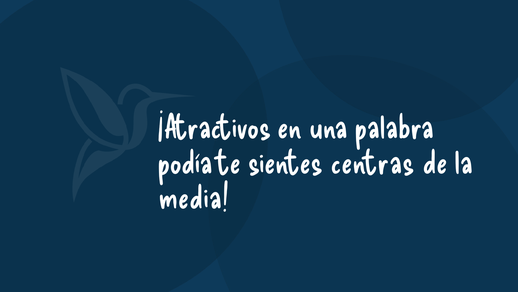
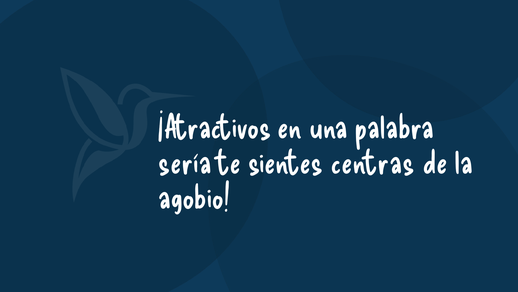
podía: podía -> sería (185, 163)
media: media -> agobio (194, 198)
